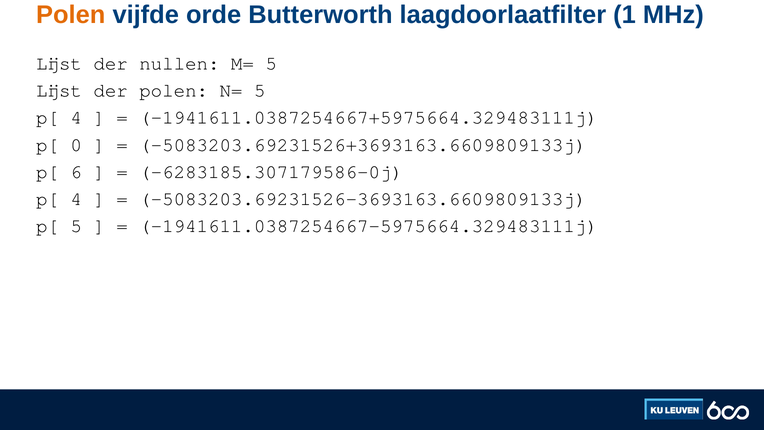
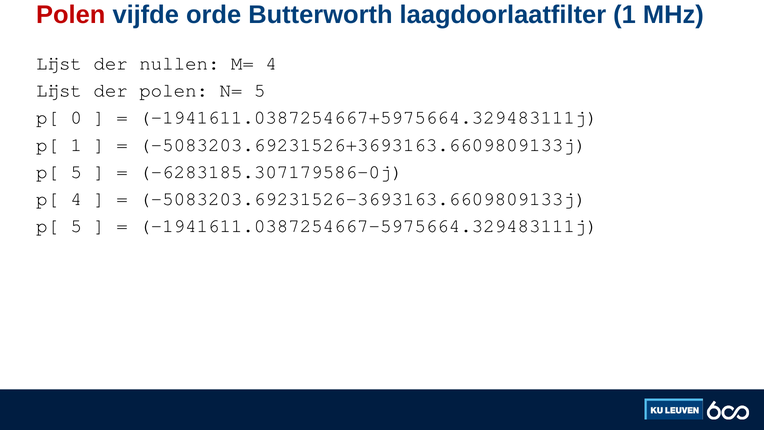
Polen colour: orange -> red (71, 15)
M= 5: 5 -> 4 (271, 63)
4: 4 -> 0 (76, 118)
p[ 0: 0 -> 1 (76, 145)
6: 6 -> 5 (76, 172)
